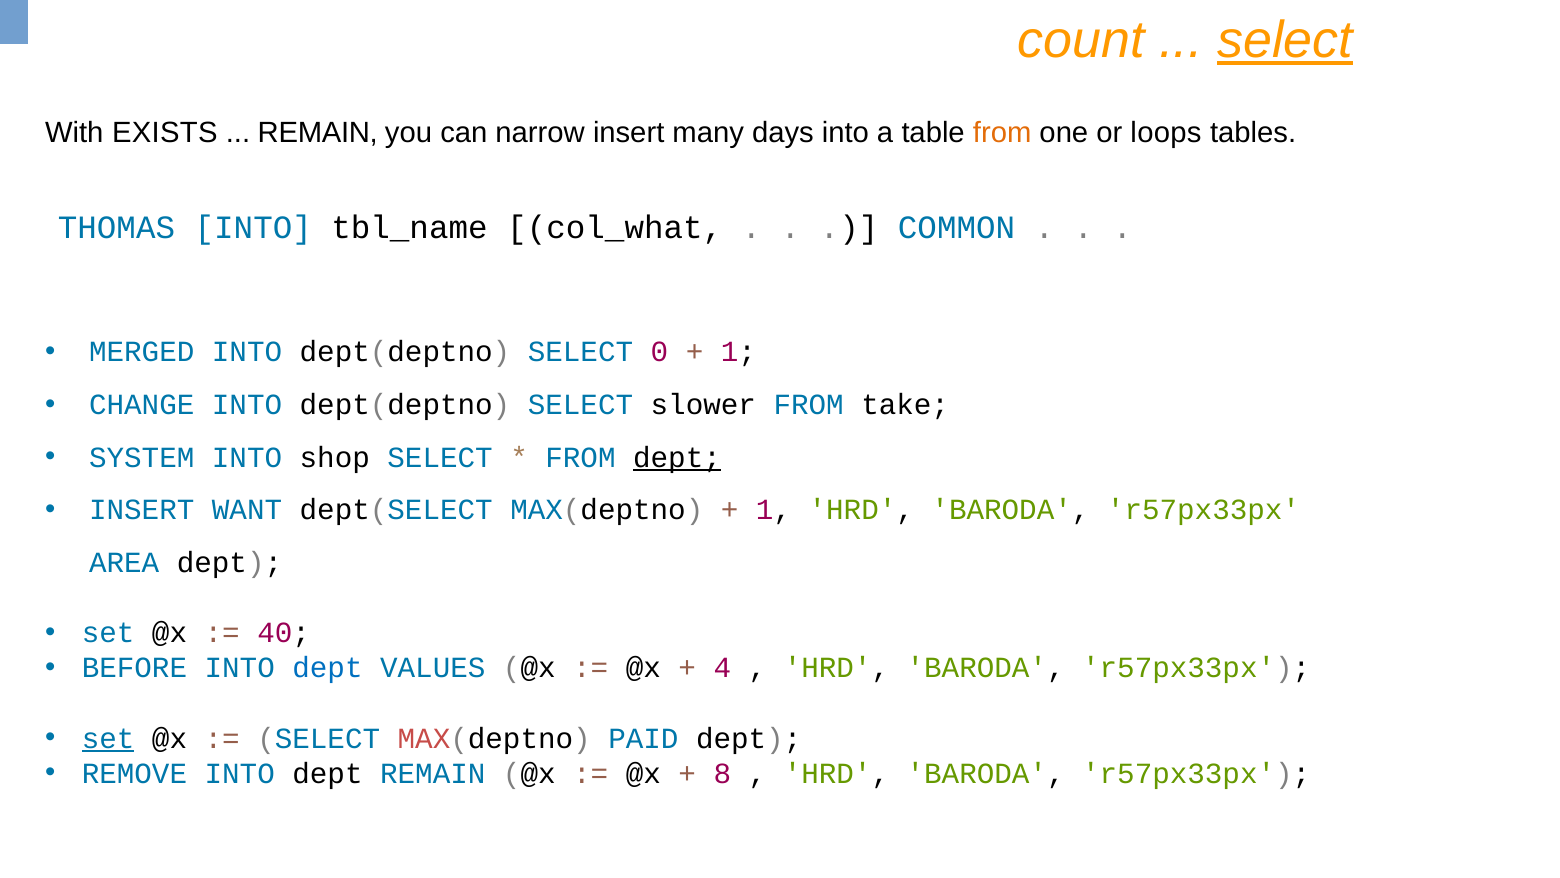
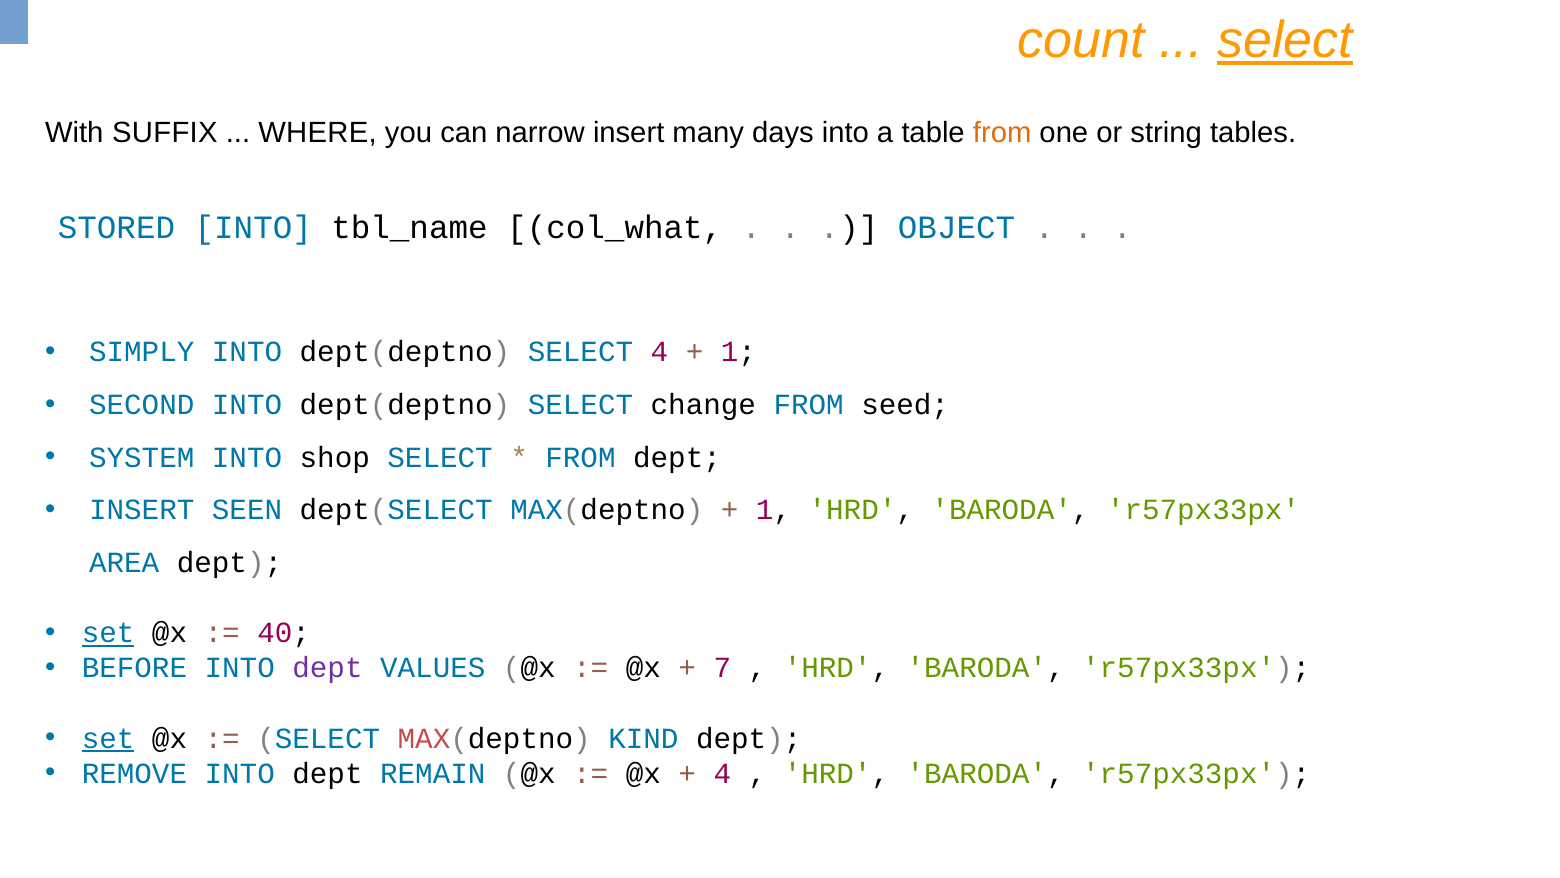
EXISTS: EXISTS -> SUFFIX (165, 133)
REMAIN: REMAIN -> WHERE (317, 133)
loops: loops -> string (1166, 133)
THOMAS: THOMAS -> STORED (116, 228)
COMMON: COMMON -> OBJECT (957, 228)
MERGED: MERGED -> SIMPLY (142, 352)
SELECT 0: 0 -> 4 (659, 352)
CHANGE: CHANGE -> SECOND (142, 405)
slower: slower -> change (703, 405)
take: take -> seed (905, 405)
dept underline: present -> none (677, 457)
WANT: WANT -> SEEN (247, 510)
set underline: none -> present (108, 633)
dept colour: blue -> purple (327, 668)
4: 4 -> 7 (722, 668)
PAID: PAID -> KIND (643, 738)
8: 8 -> 4 (722, 773)
